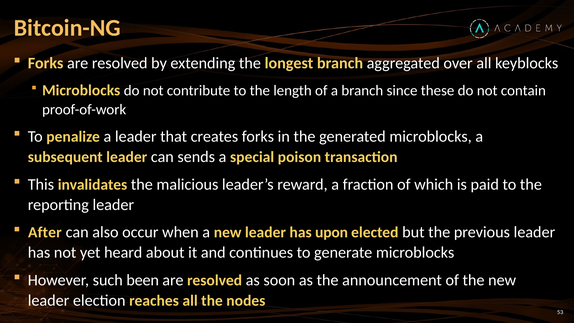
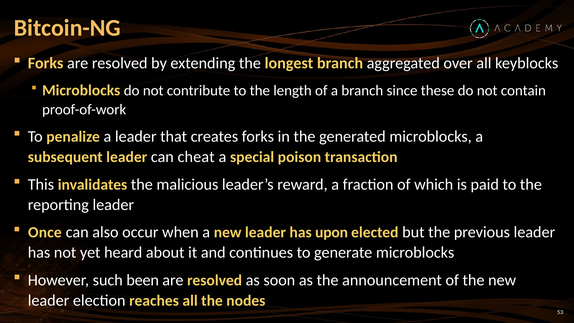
sends: sends -> cheat (196, 157)
After: After -> Once (45, 232)
